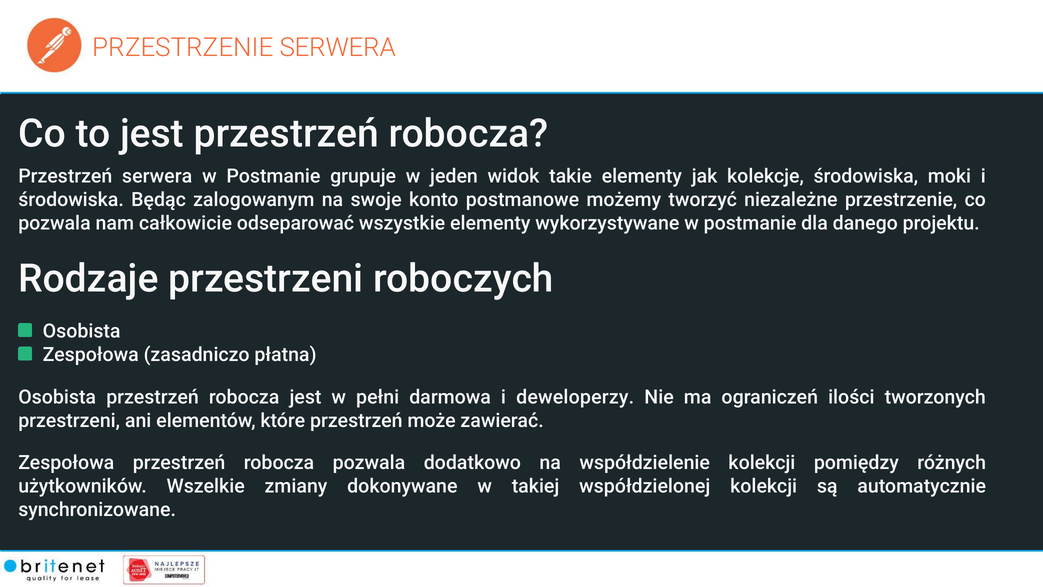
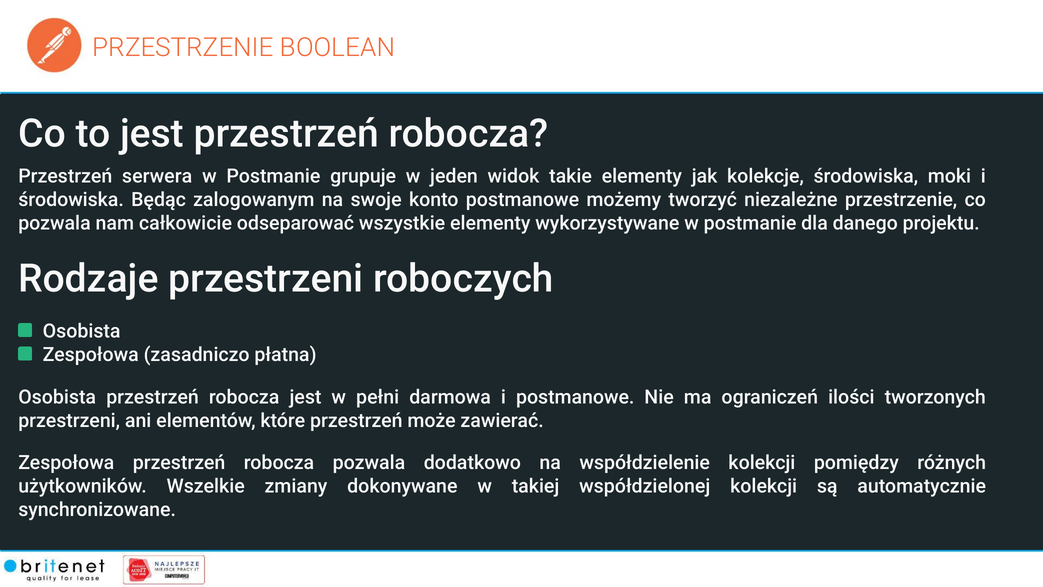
PRZESTRZENIE SERWERA: SERWERA -> BOOLEAN (338, 47)
i deweloperzy: deweloperzy -> postmanowe (575, 397)
